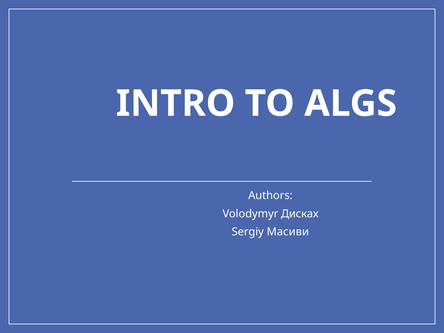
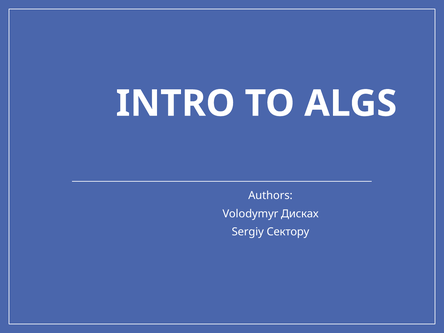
Масиви: Масиви -> Сектору (288, 232)
